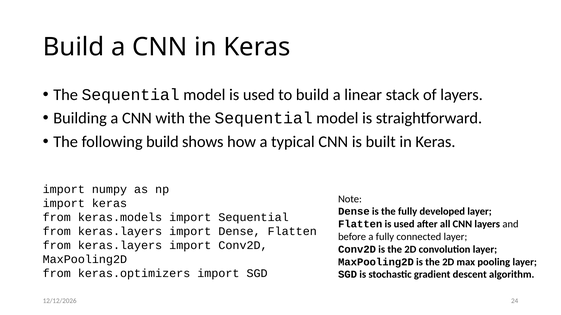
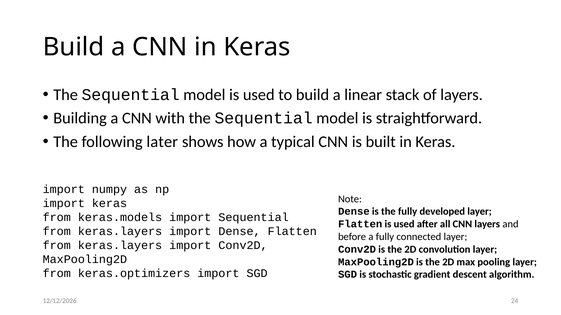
following build: build -> later (162, 142)
